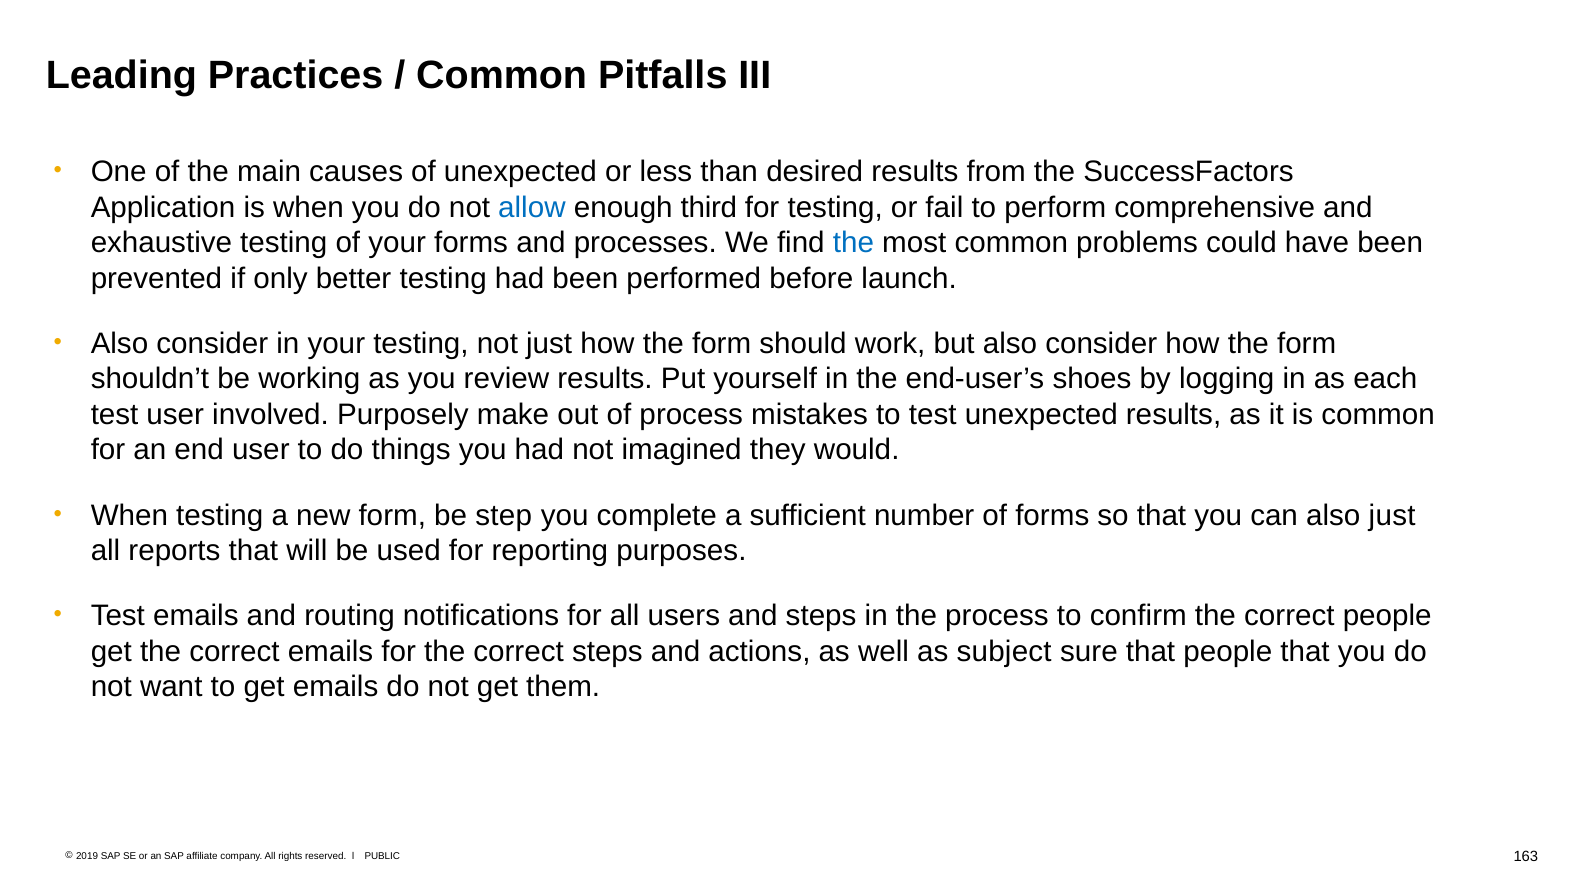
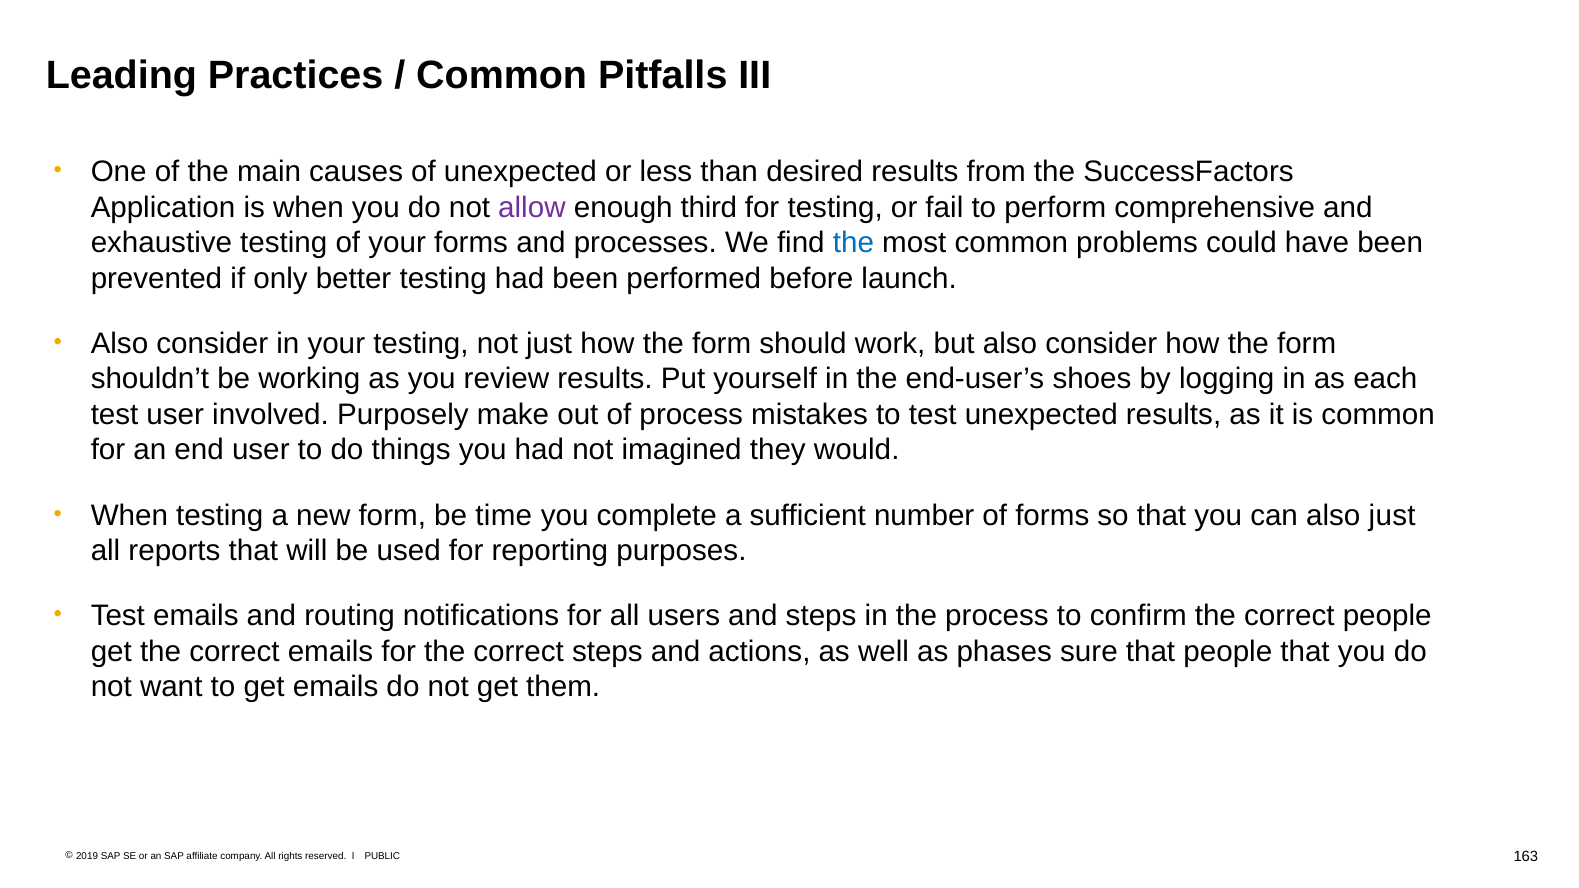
allow colour: blue -> purple (532, 207)
step: step -> time (504, 515)
subject: subject -> phases (1004, 651)
